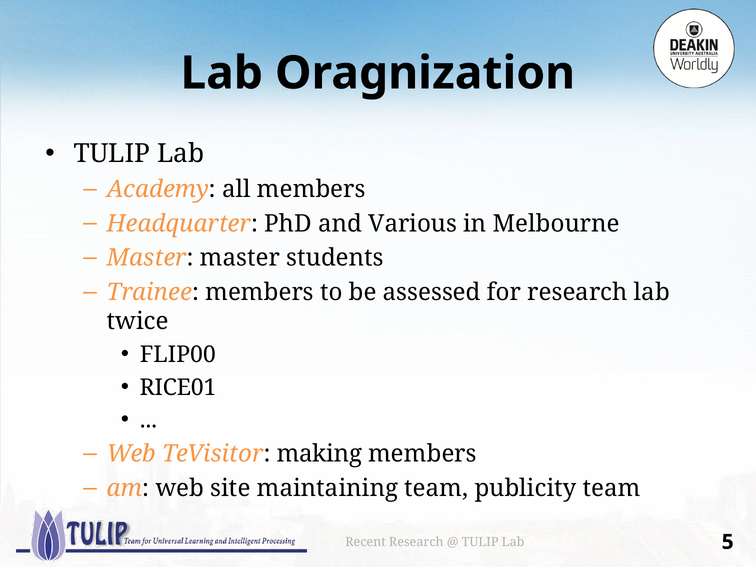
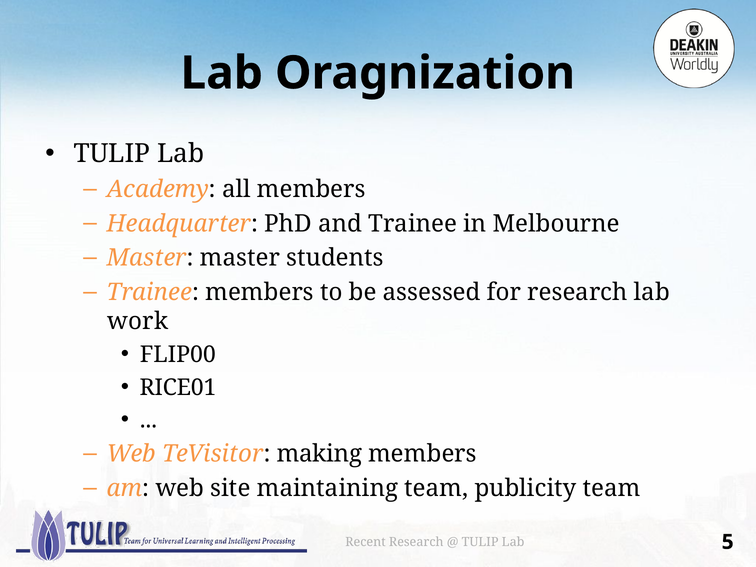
and Various: Various -> Trainee (413, 224)
twice: twice -> work (138, 321)
